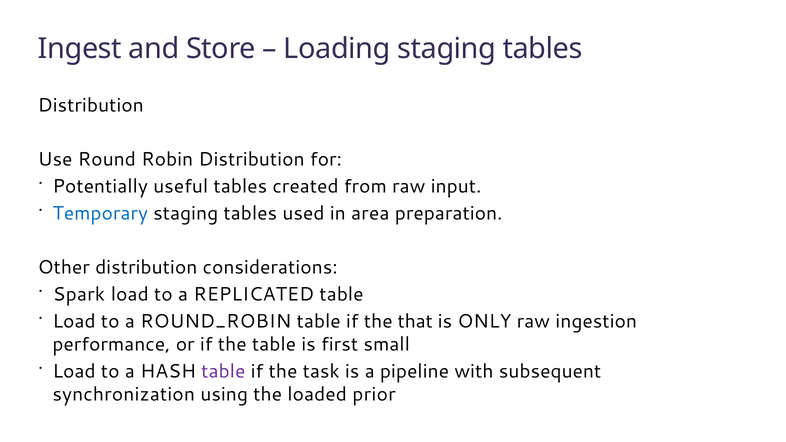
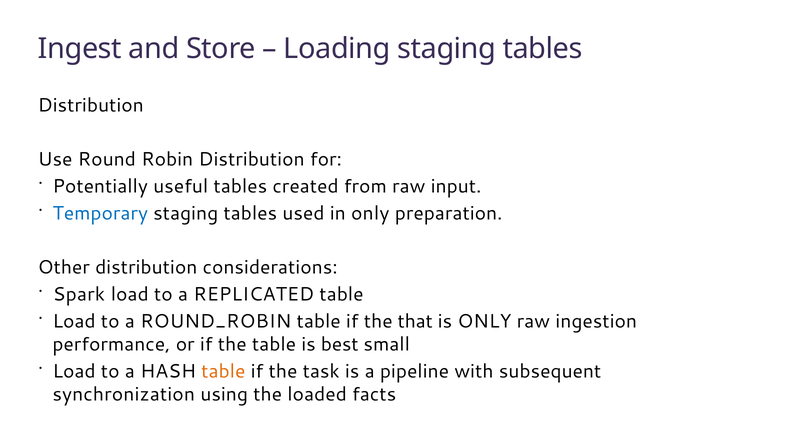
in area: area -> only (370, 213)
first: first -> best (340, 345)
table colour: purple -> orange (223, 372)
prior: prior -> facts (374, 395)
